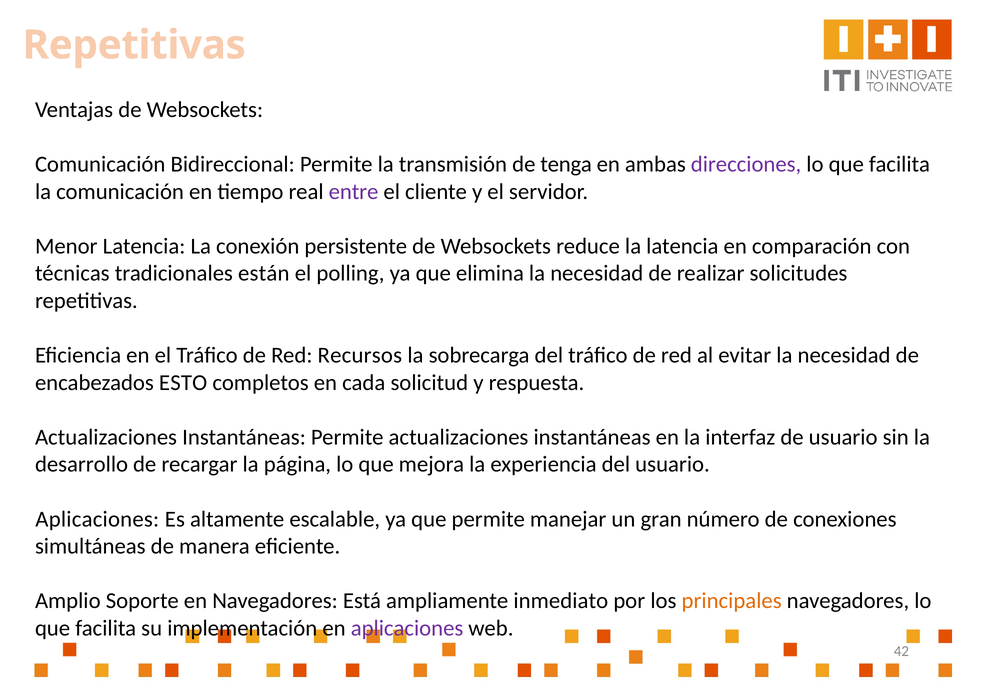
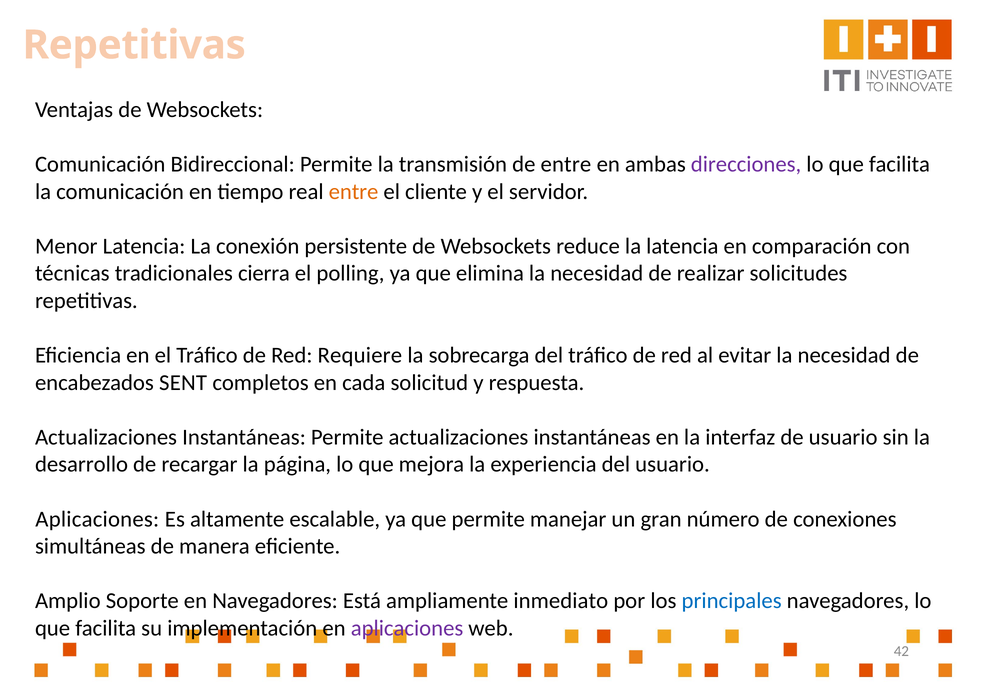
de tenga: tenga -> entre (566, 165)
entre colour: purple -> orange (354, 192)
están: están -> cierra (264, 274)
Recursos: Recursos -> Requiere (360, 356)
ESTO: ESTO -> SENT (183, 383)
principales colour: orange -> blue (732, 601)
